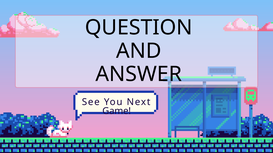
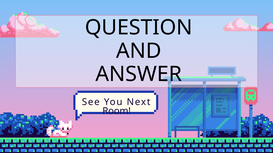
Game: Game -> Room (117, 111)
